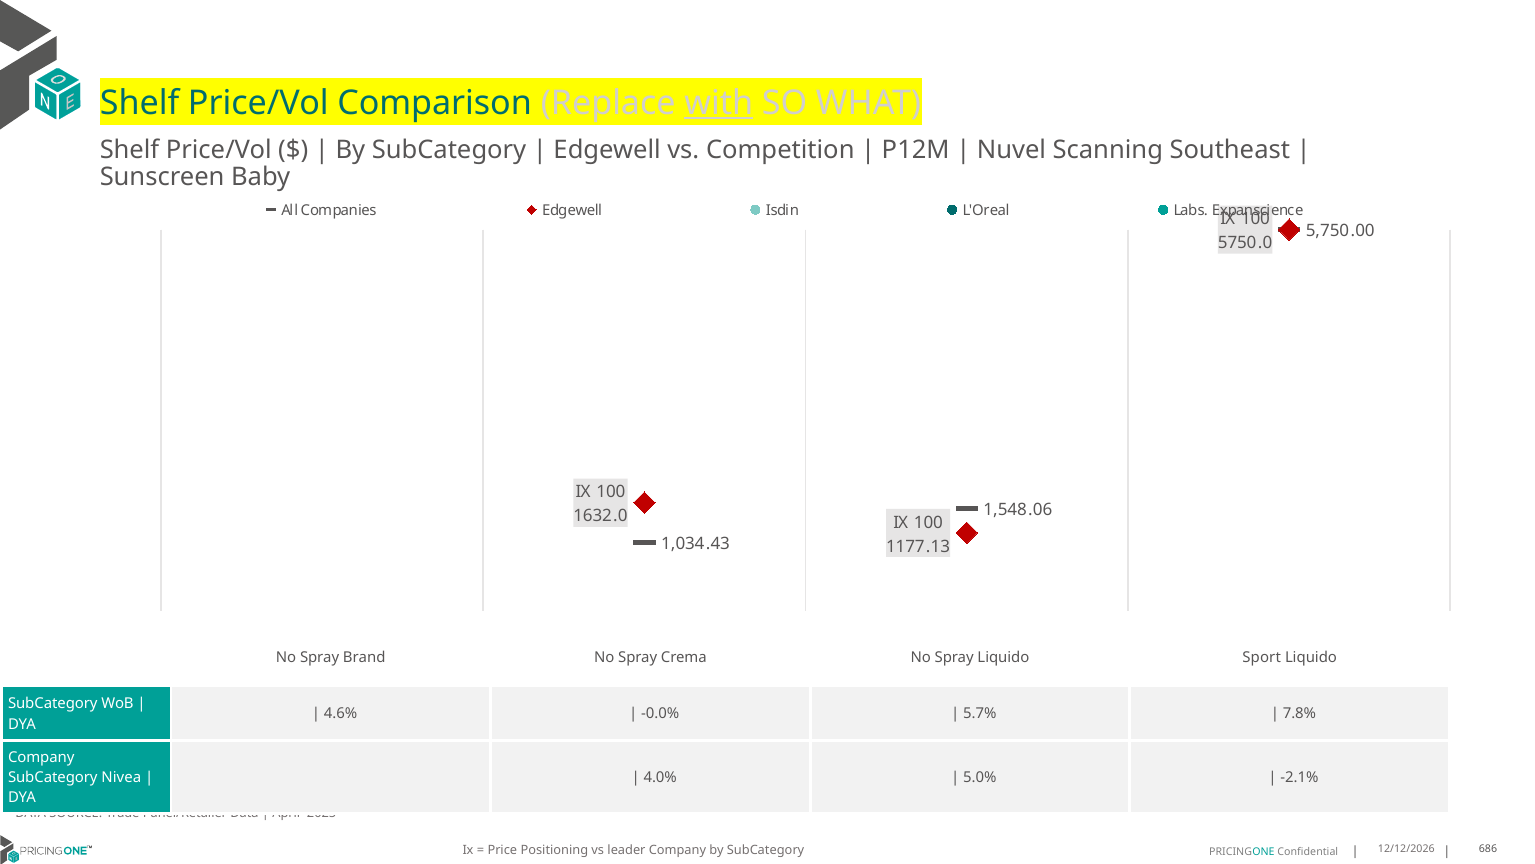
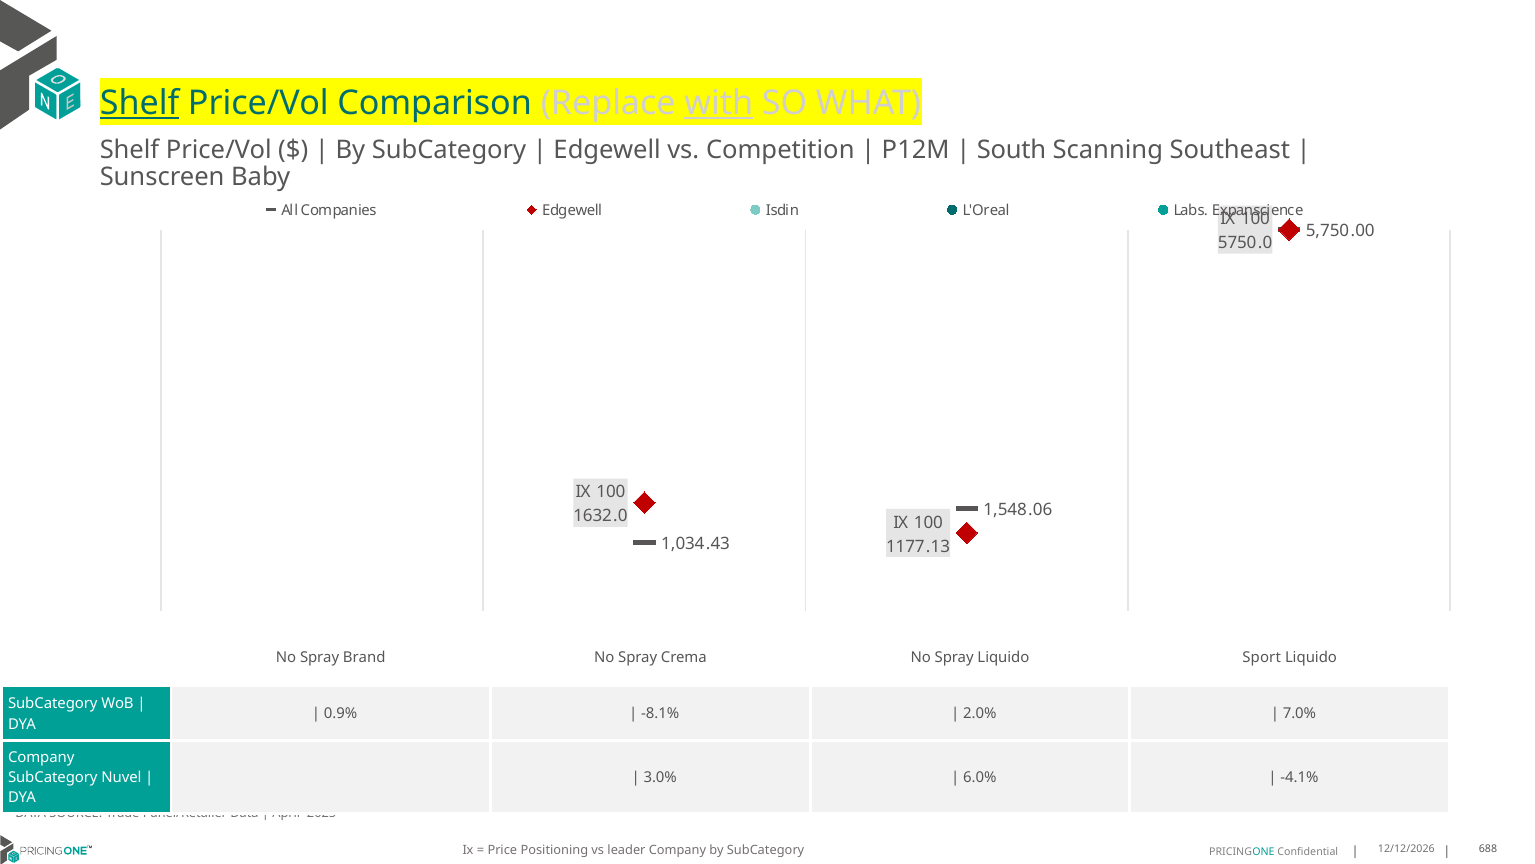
Shelf underline: none -> present (140, 103)
Nuvel: Nuvel -> South (1012, 150)
4.6%: 4.6% -> 0.9% (341, 714)
-0.0%: -0.0% -> -8.1% (660, 714)
5.7%: 5.7% -> 2.0% (980, 714)
7.8%: 7.8% -> 7.0% (1299, 714)
Nivea: Nivea -> Nuvel (121, 777)
4.0%: 4.0% -> 3.0% (660, 777)
5.0%: 5.0% -> 6.0% (980, 777)
-2.1%: -2.1% -> -4.1% (1300, 777)
686: 686 -> 688 (1488, 849)
